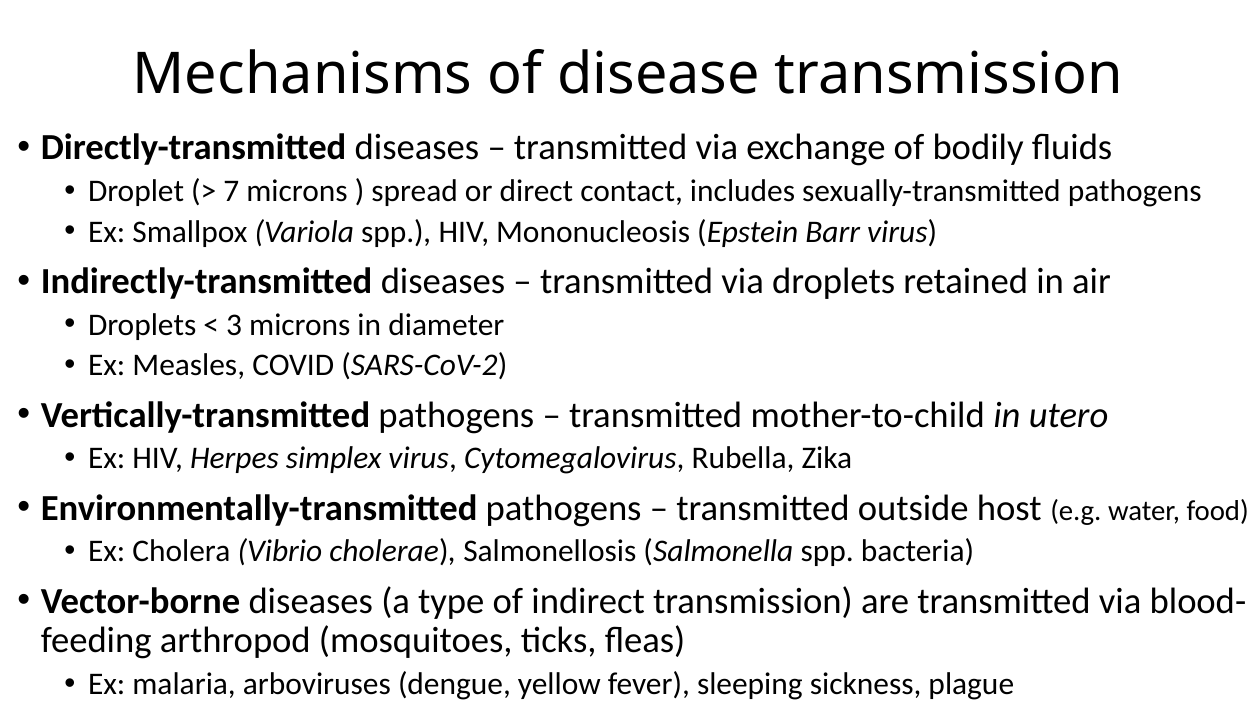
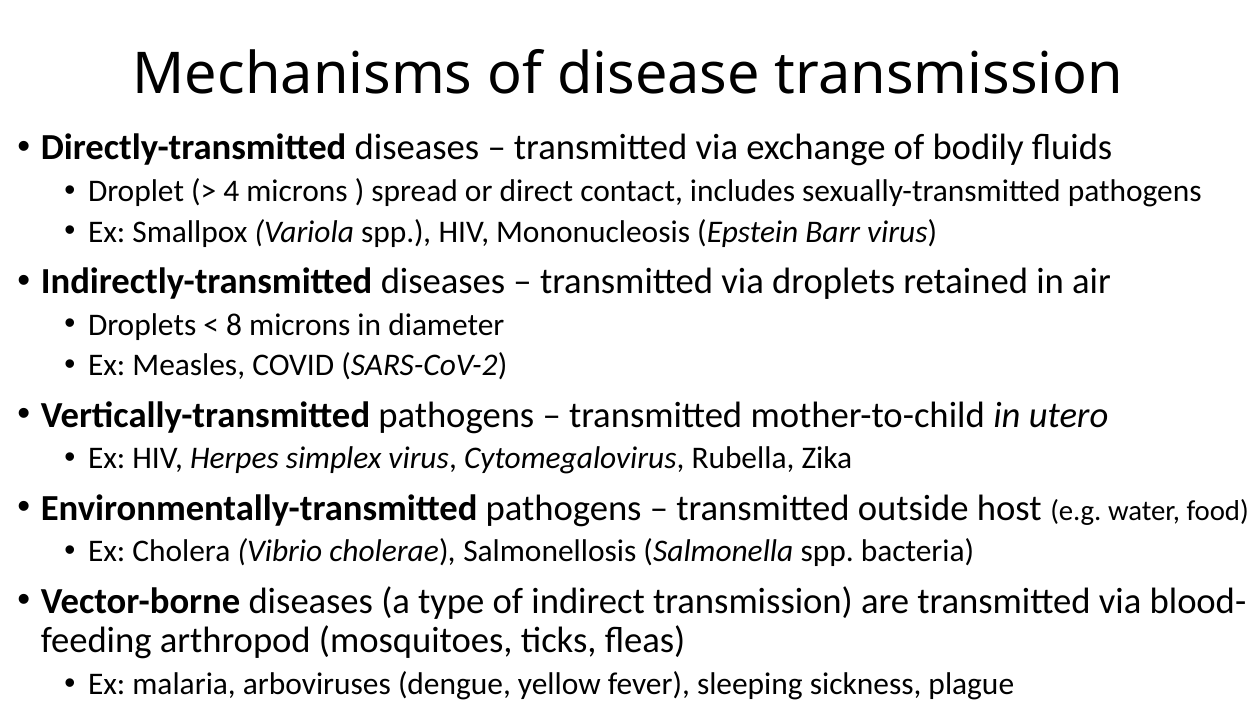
7: 7 -> 4 (231, 191)
3: 3 -> 8 (234, 325)
